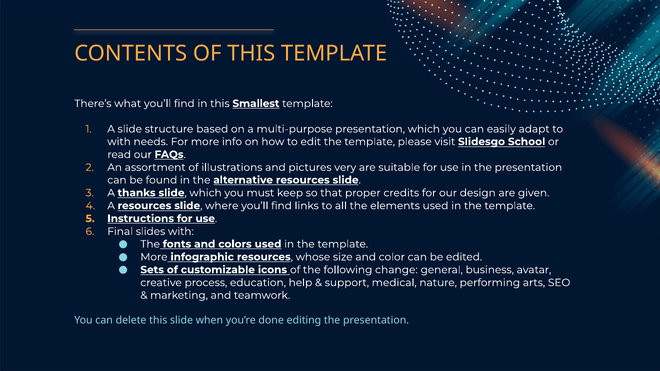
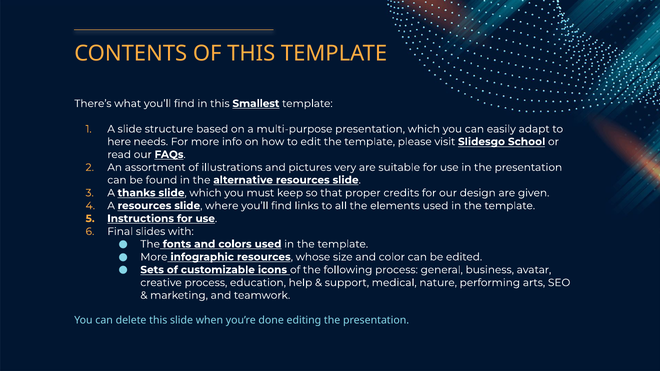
with: with -> here (119, 142)
following change: change -> process (396, 270)
